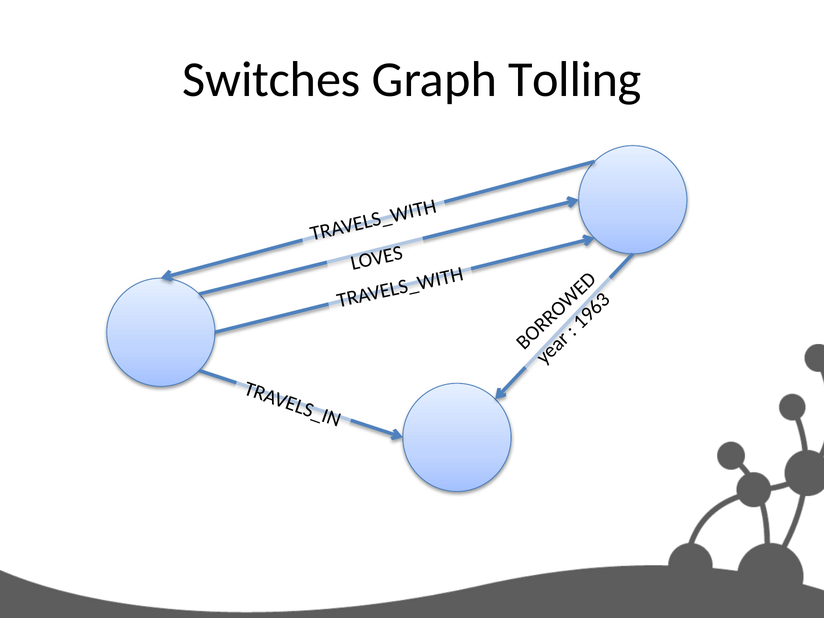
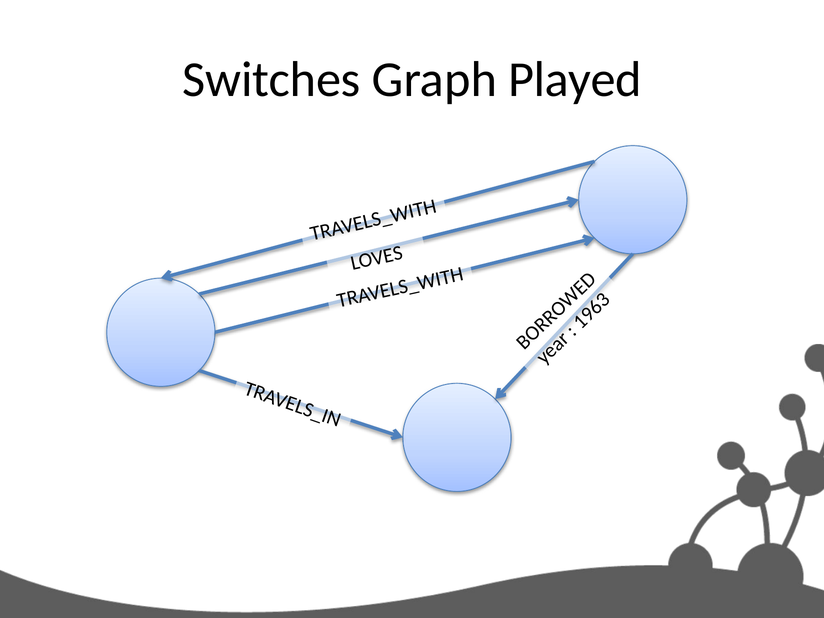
Tolling: Tolling -> Played (575, 80)
